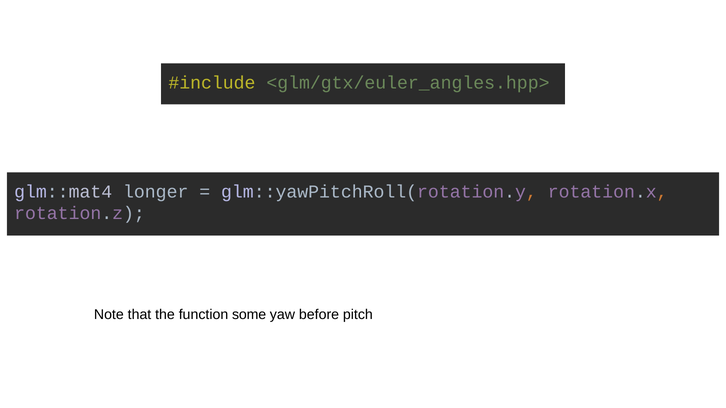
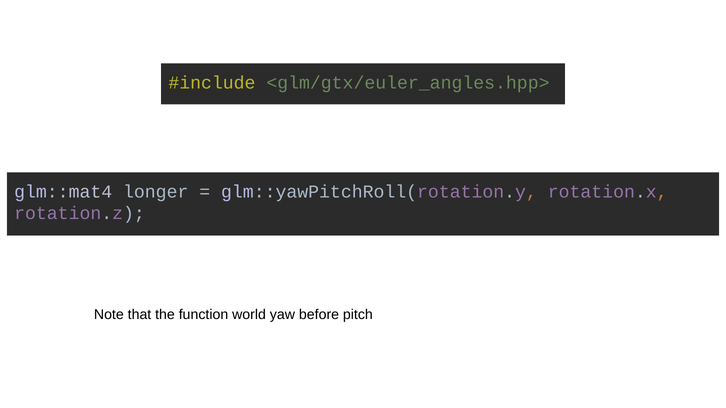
some: some -> world (249, 315)
